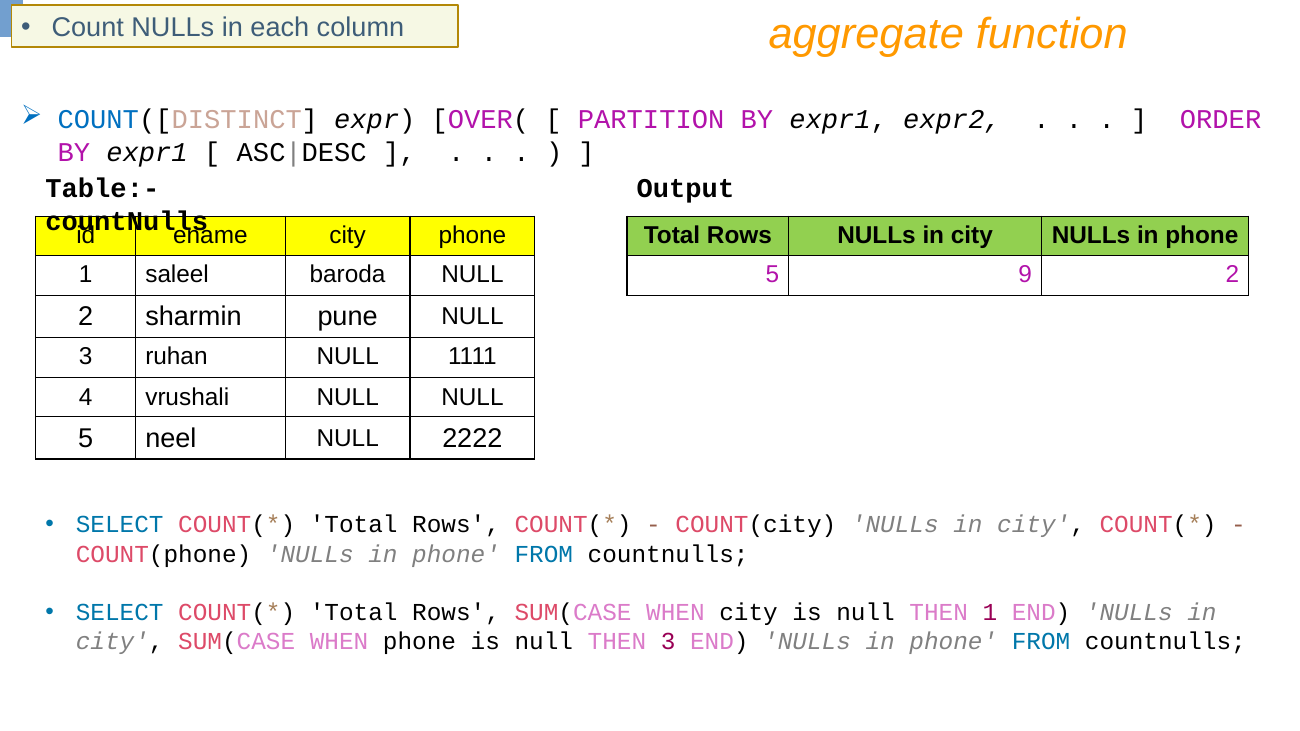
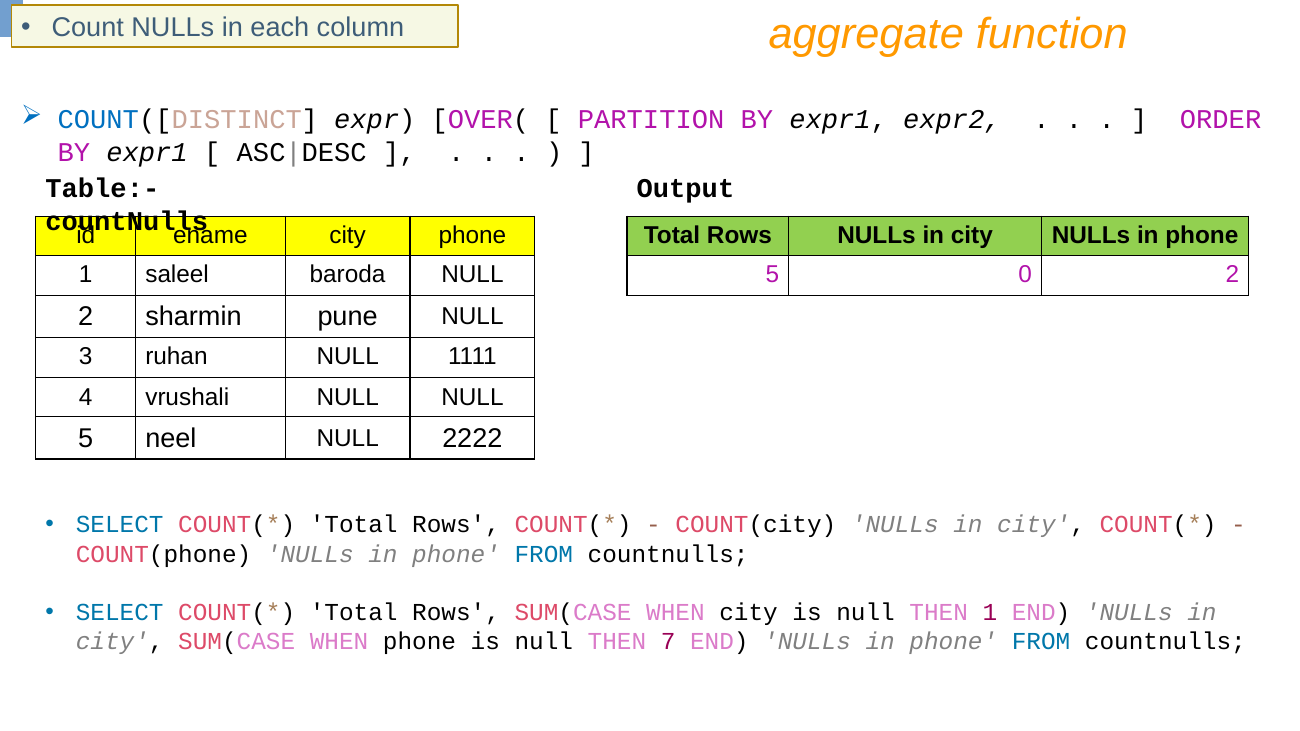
9: 9 -> 0 (1025, 275)
THEN 3: 3 -> 7 (668, 642)
